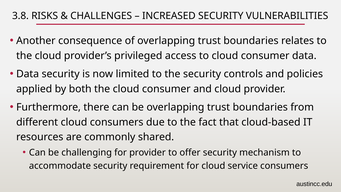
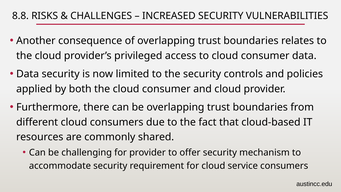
3.8: 3.8 -> 8.8 (20, 16)
